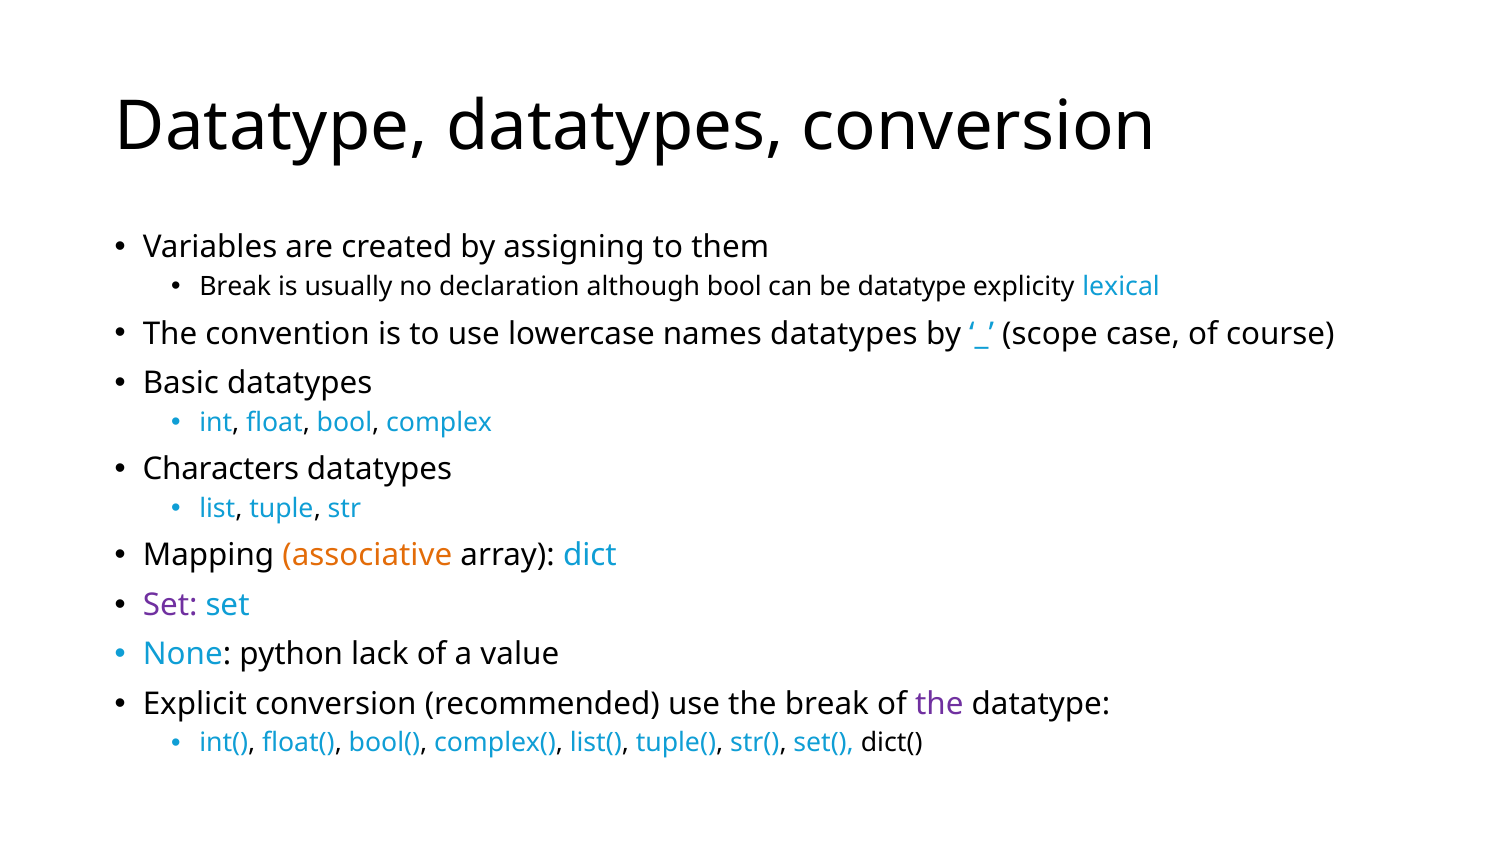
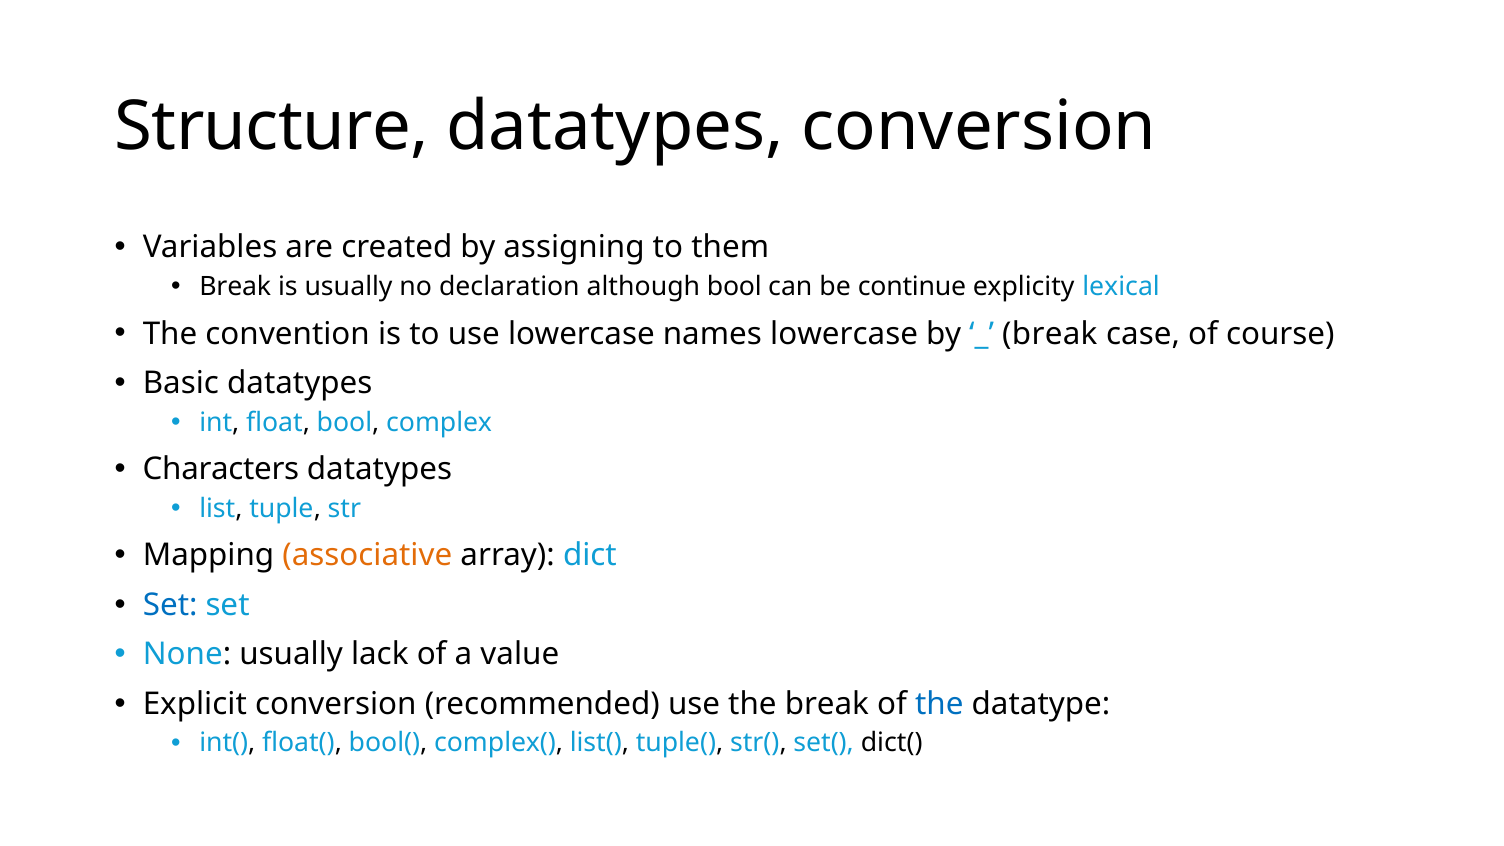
Datatype: Datatype -> Structure (272, 126)
be datatype: datatype -> continue (912, 287)
names datatypes: datatypes -> lowercase (844, 334)
scope: scope -> break (1050, 334)
Set colour: purple -> blue (170, 605)
None python: python -> usually (291, 654)
the colour: purple -> blue (939, 704)
